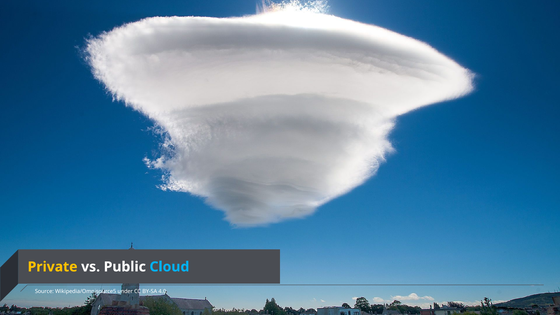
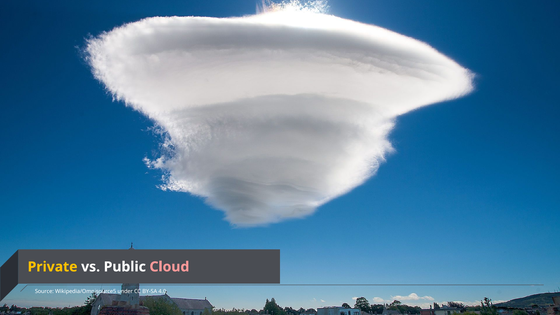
Cloud colour: light blue -> pink (169, 267)
